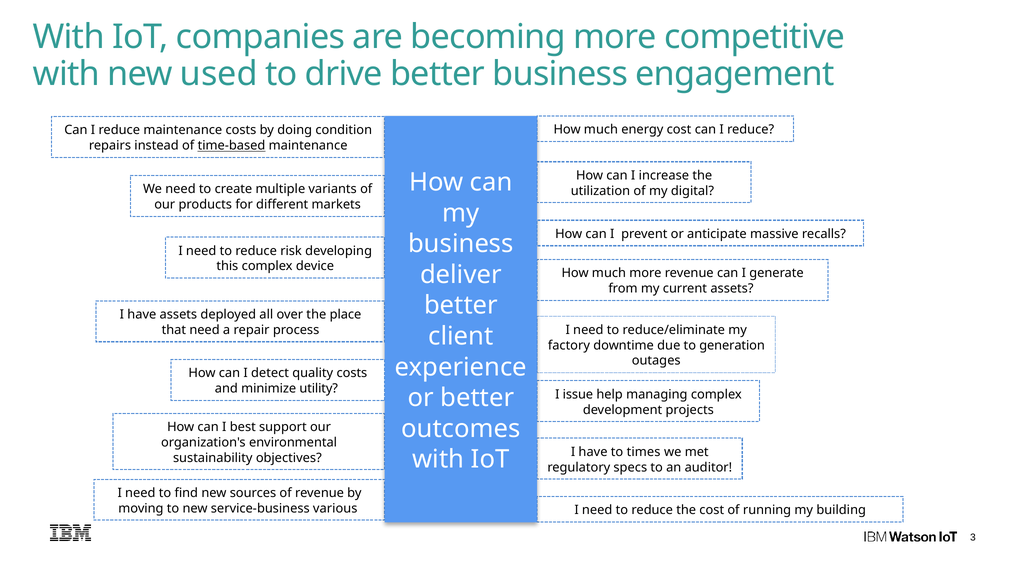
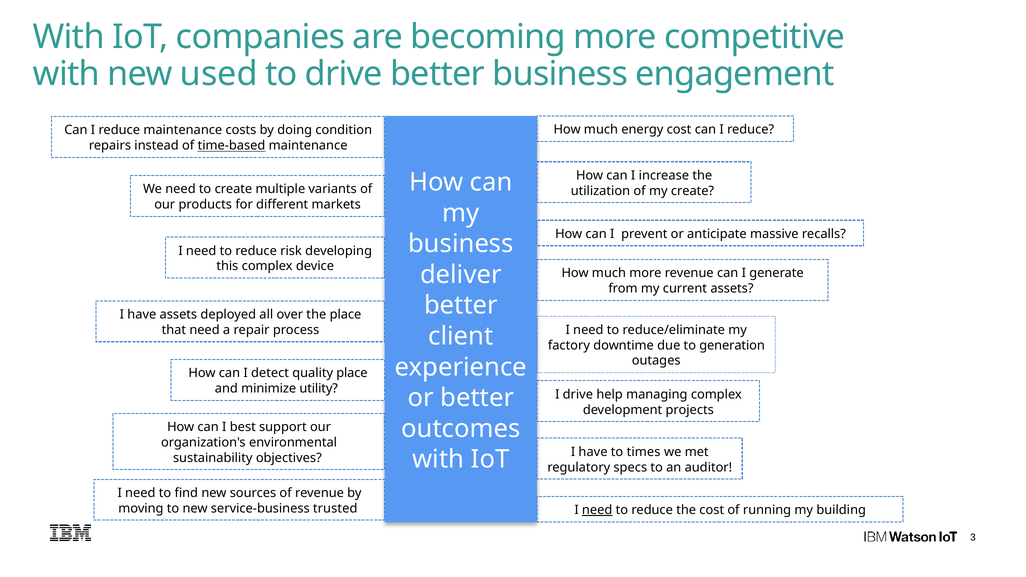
my digital: digital -> create (692, 191)
quality costs: costs -> place (352, 373)
I issue: issue -> drive (578, 394)
various: various -> trusted (335, 509)
need underline: none -> present (597, 510)
